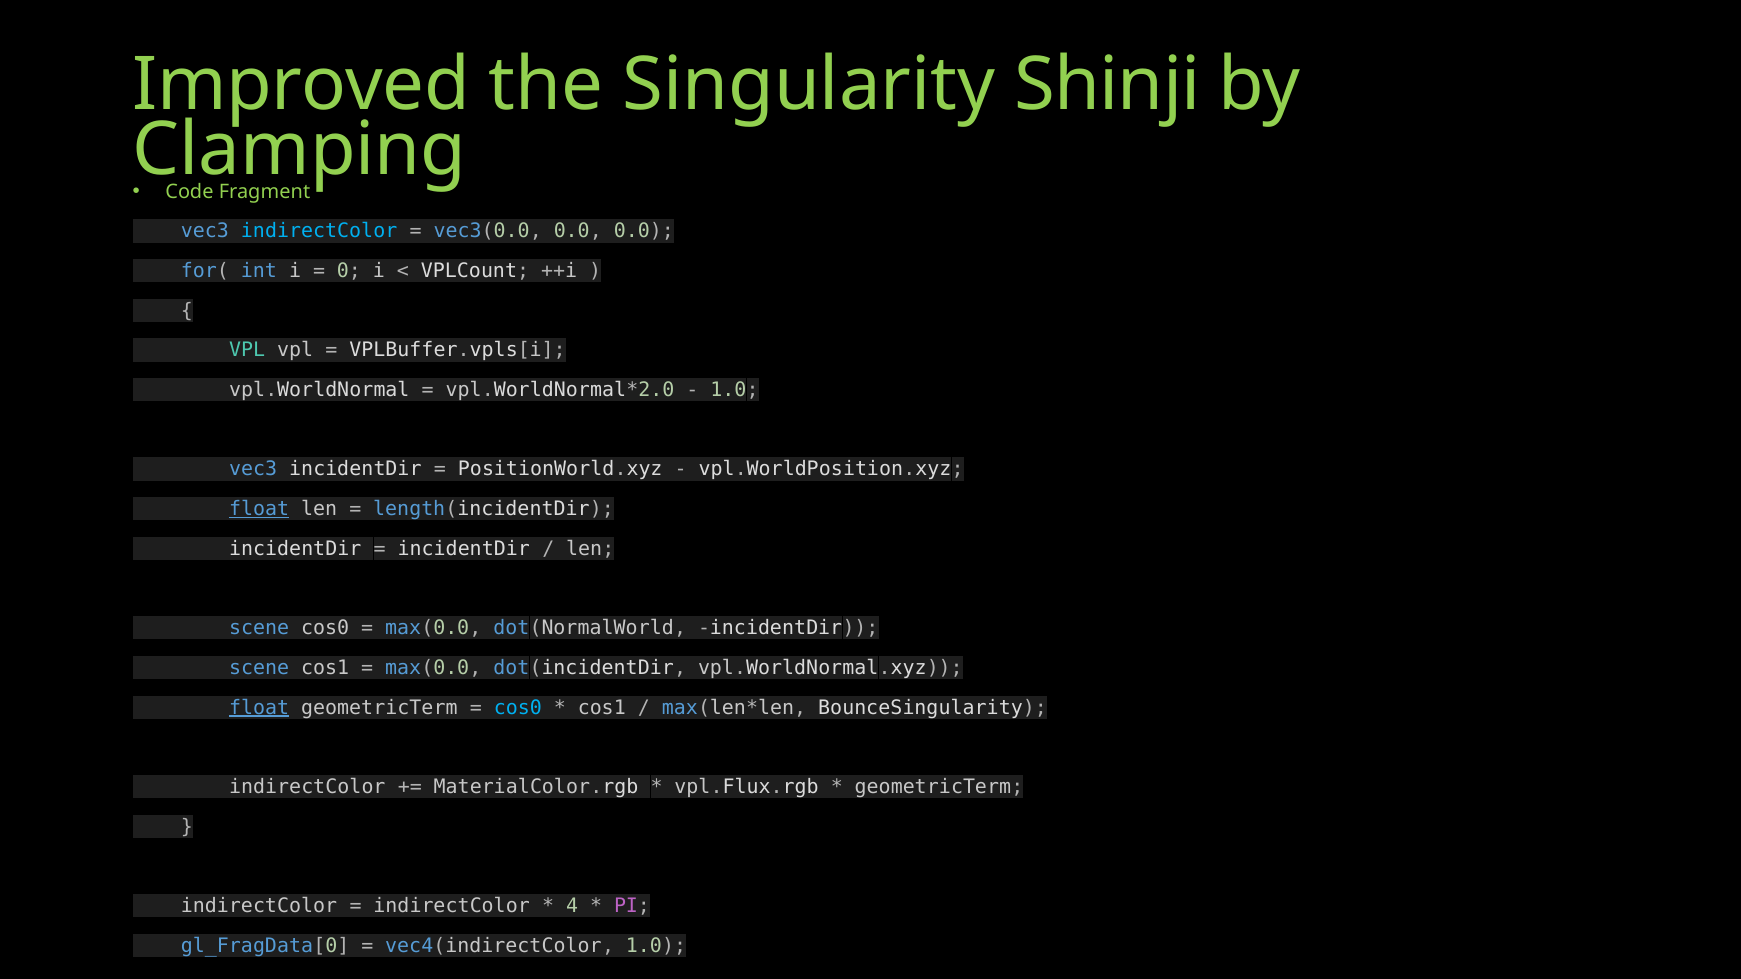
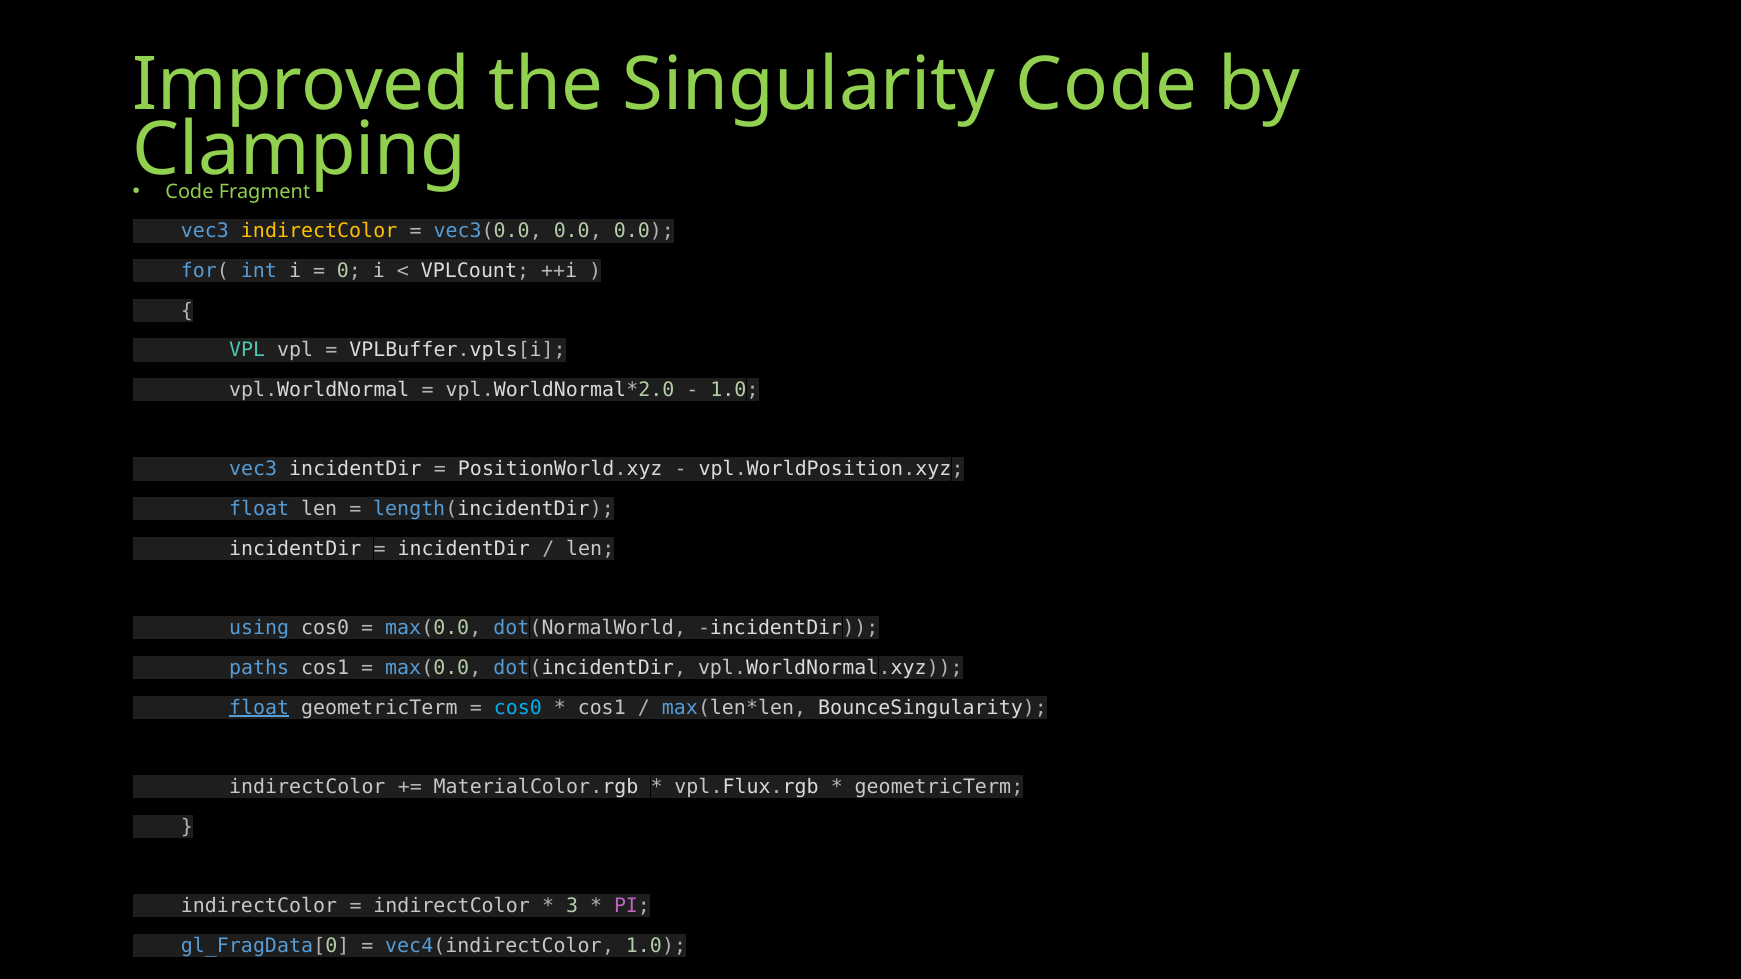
Singularity Shinji: Shinji -> Code (1107, 85)
indirectColor colour: light blue -> yellow (319, 231)
float underline: present -> none (259, 509)
scene: scene -> using (259, 628)
scene: scene -> paths (259, 668)
4: 4 -> 3 (572, 906)
